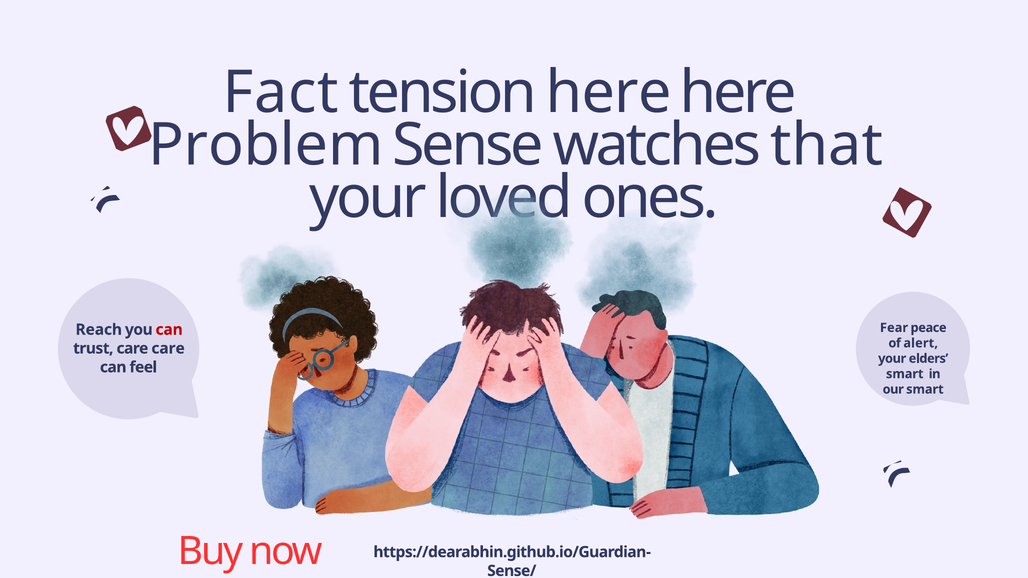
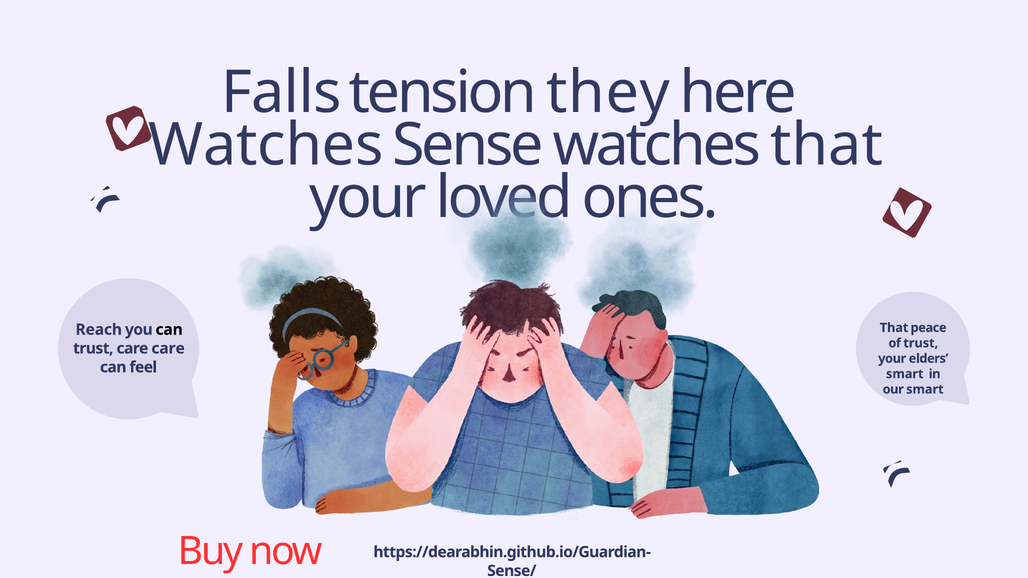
Fact: Fact -> Falls (281, 93)
tension here: here -> they (608, 93)
Problem: Problem -> Watches (266, 145)
Fear: Fear -> That (894, 328)
can colour: red -> black (169, 330)
of alert: alert -> trust (921, 343)
